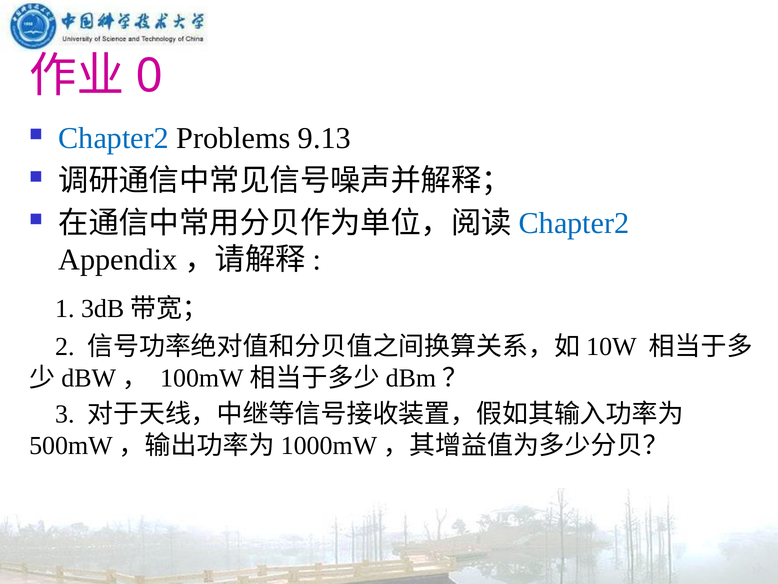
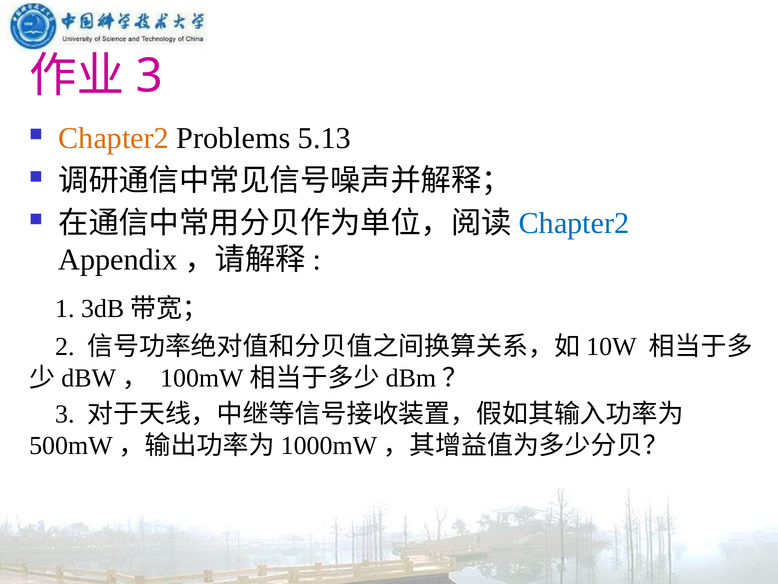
0: 0 -> 3 (149, 76)
Chapter2 colour: blue -> orange (114, 138)
9.13: 9.13 -> 5.13 (324, 138)
